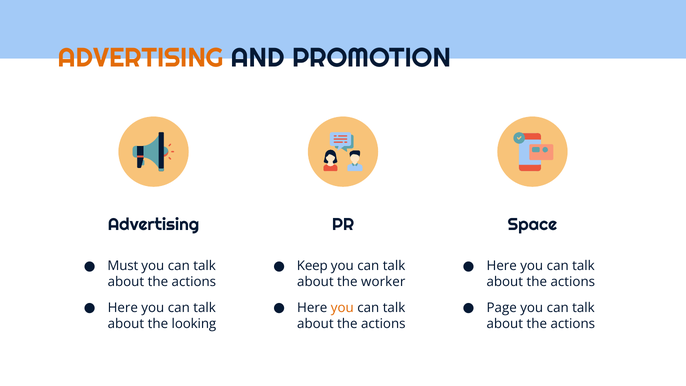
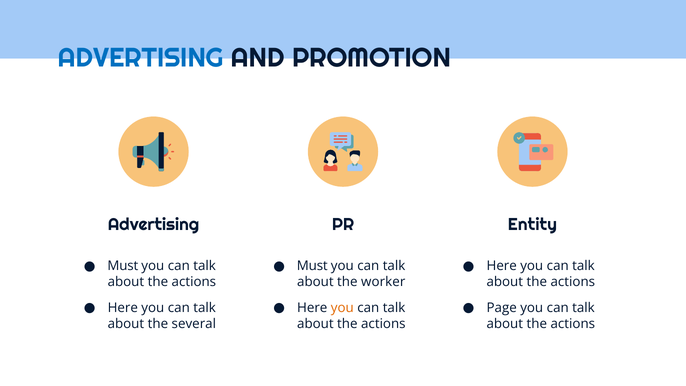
ADVERTISING colour: orange -> blue (141, 58)
Space: Space -> Entity (532, 224)
Keep: Keep -> Must (312, 266)
looking: looking -> several (194, 324)
